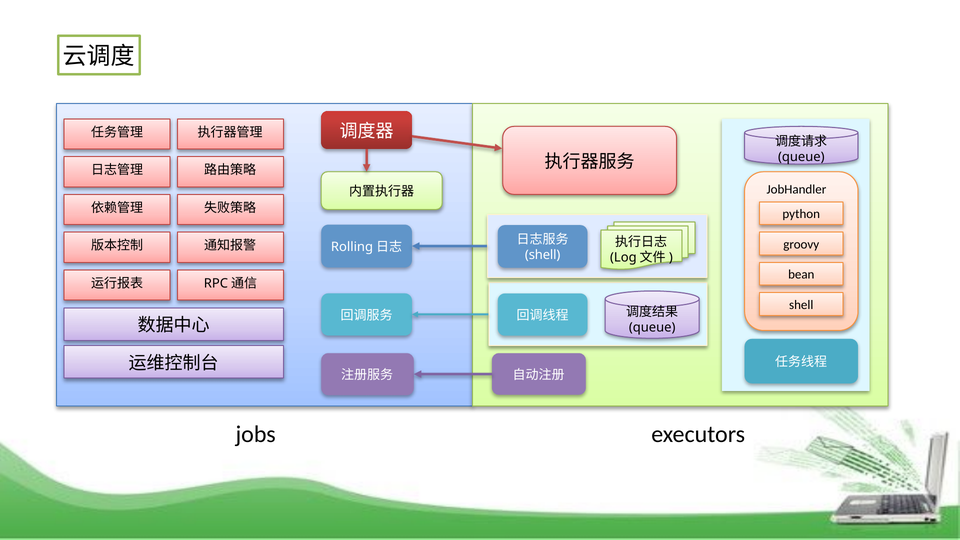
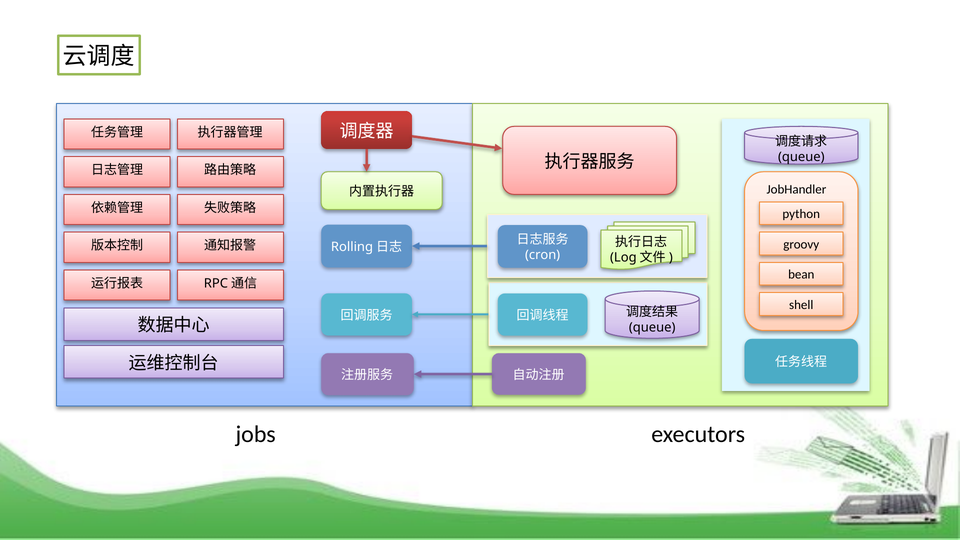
shell: shell -> cron (543, 255)
